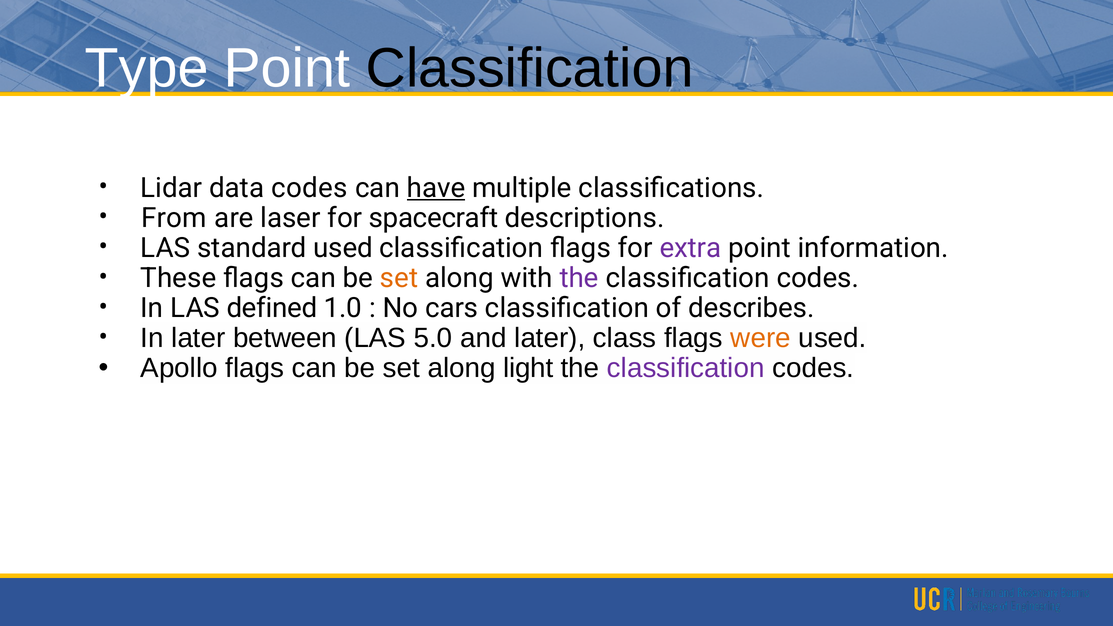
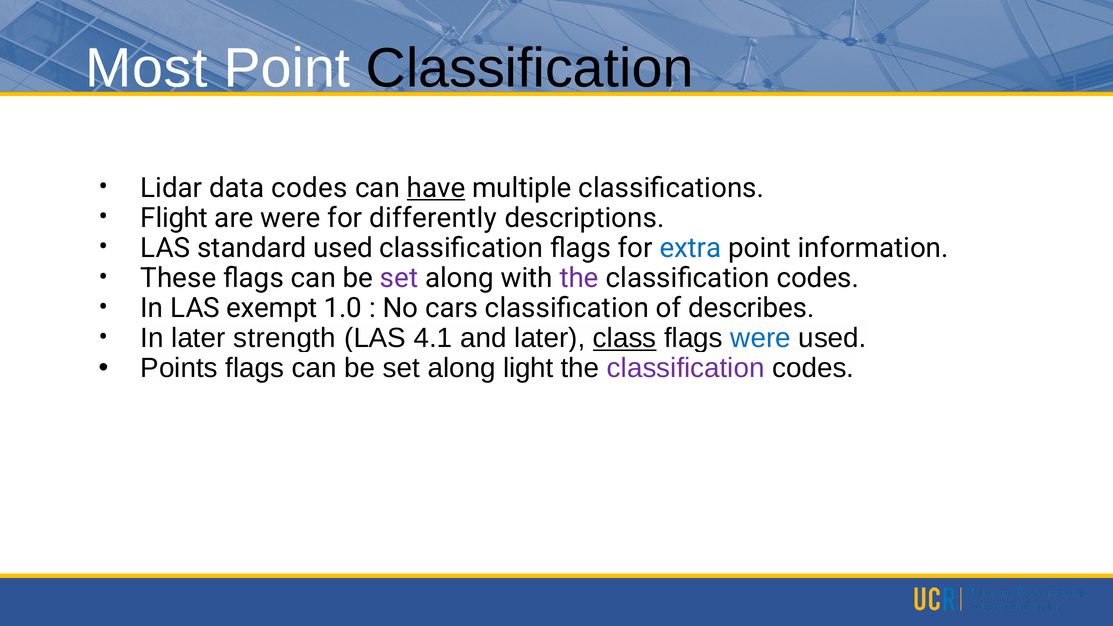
Type: Type -> Most (146, 69)
From: From -> Flight (174, 218)
are laser: laser -> were (290, 218)
spacecraft: spacecraft -> differently (433, 218)
extra colour: purple -> blue (690, 248)
set colour: orange -> purple (399, 278)
defined: defined -> exempt (272, 308)
between: between -> strength (285, 338)
5.0: 5.0 -> 4.1 (433, 338)
class underline: none -> present (625, 338)
were colour: orange -> blue (761, 338)
Apollo: Apollo -> Points (179, 368)
